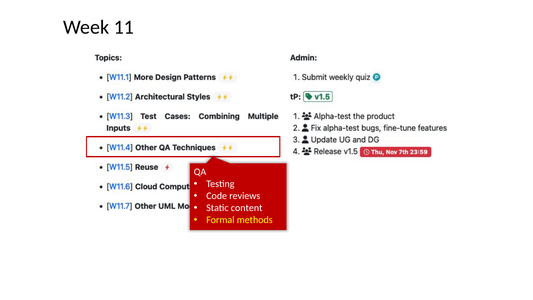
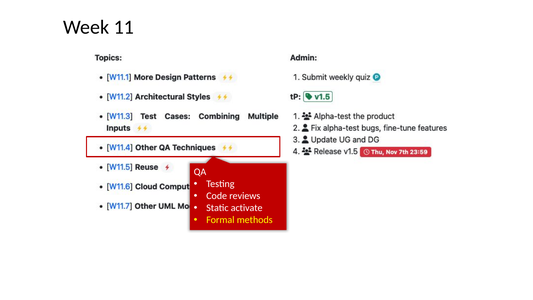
content: content -> activate (247, 208)
